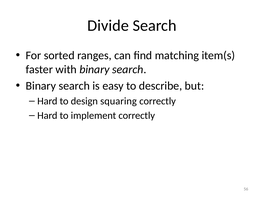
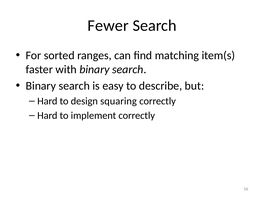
Divide: Divide -> Fewer (108, 26)
